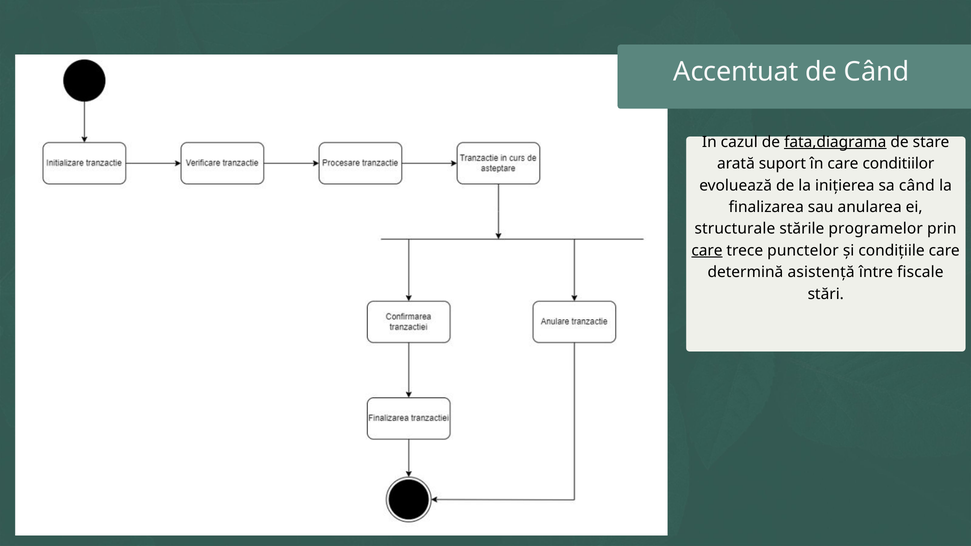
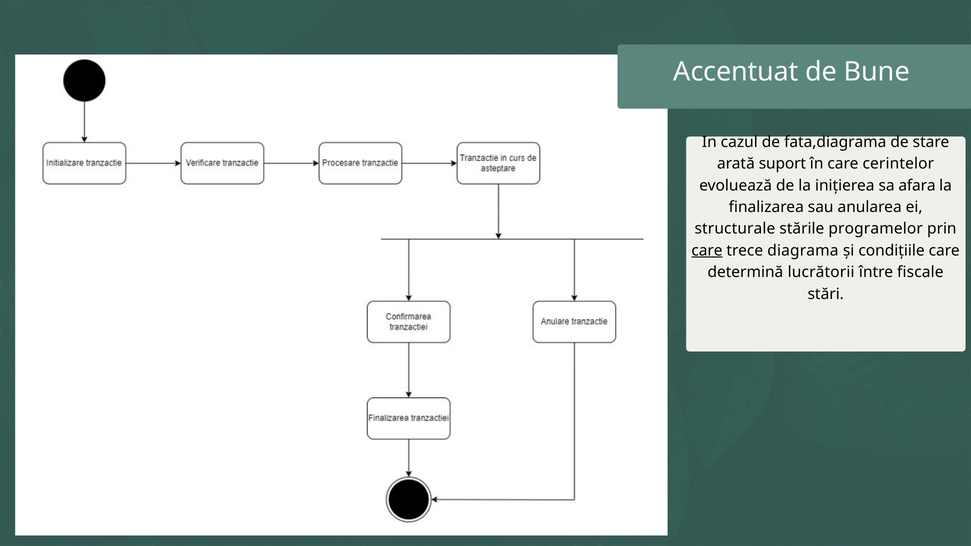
de Când: Când -> Bune (877, 72)
fata,diagrama underline: present -> none (835, 142)
conditiilor: conditiilor -> cerintelor (898, 164)
sa când: când -> afara (917, 185)
punctelor: punctelor -> diagrama (803, 251)
asistență: asistență -> lucrătorii (821, 272)
